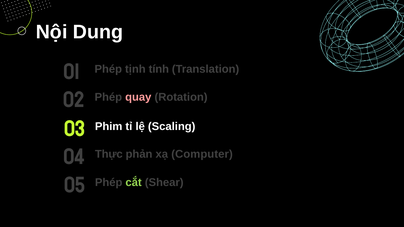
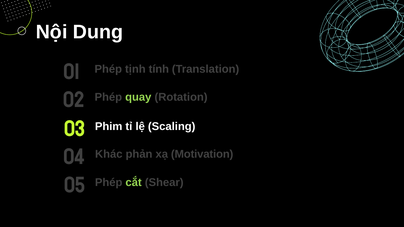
quay colour: pink -> light green (138, 97)
Thực: Thực -> Khác (109, 154)
Computer: Computer -> Motivation (202, 154)
